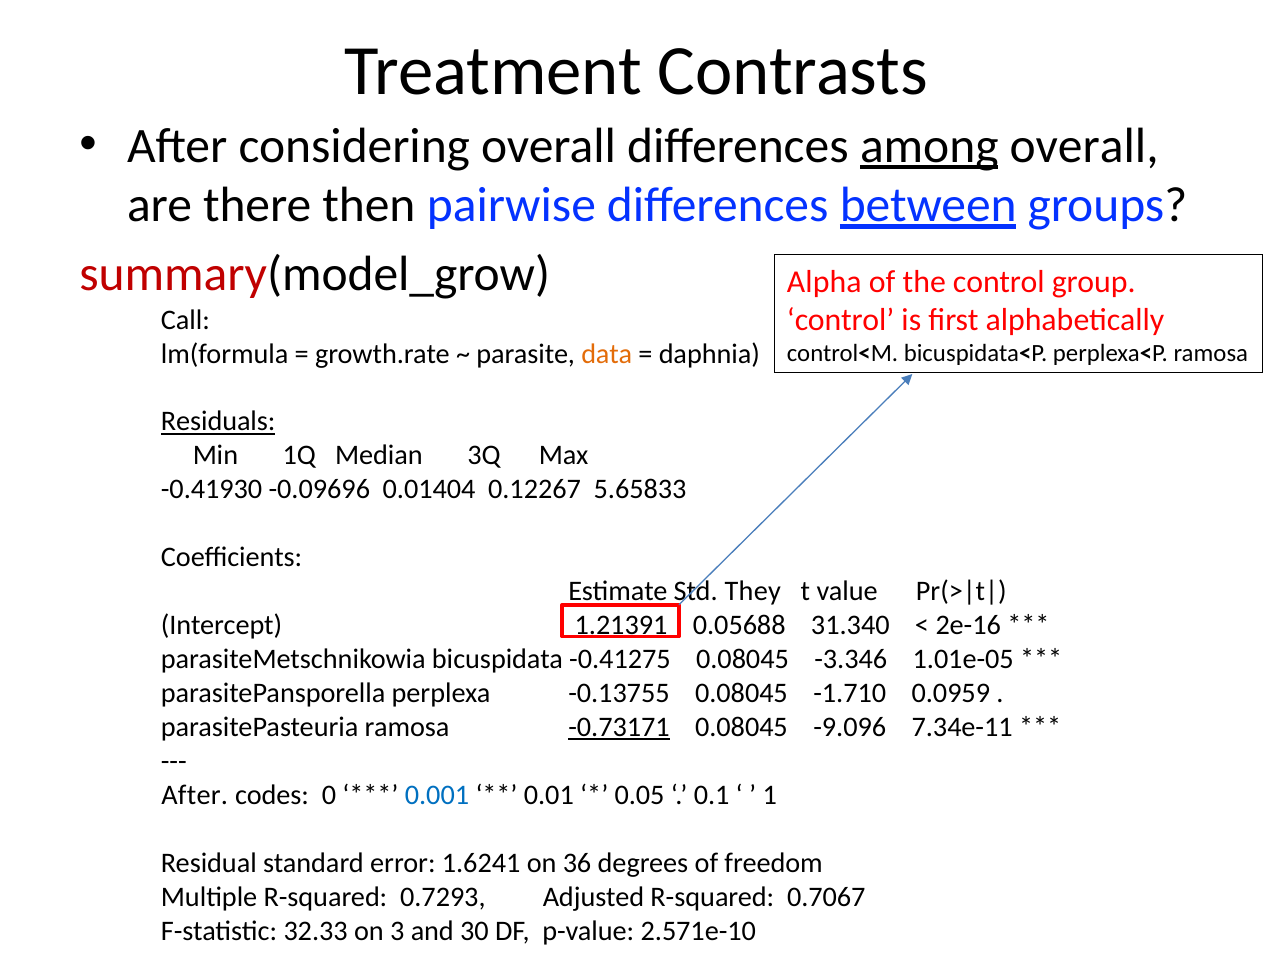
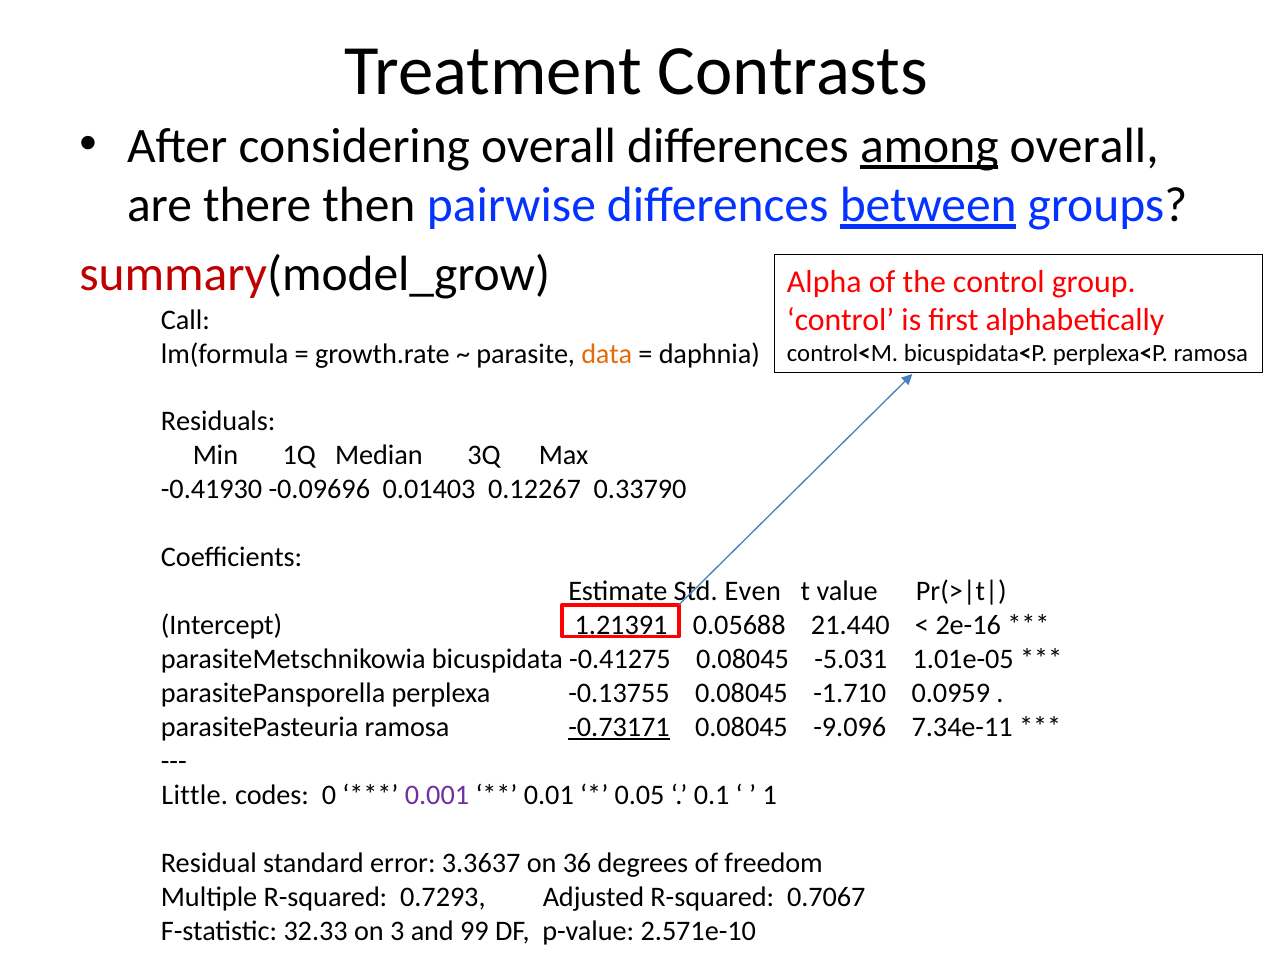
Residuals underline: present -> none (218, 421)
0.01404: 0.01404 -> 0.01403 (429, 489)
5.65833: 5.65833 -> 0.33790 (640, 489)
They: They -> Even (753, 591)
31.340: 31.340 -> 21.440 (850, 625)
-3.346: -3.346 -> -5.031 (851, 659)
After: After -> Little (195, 795)
0.001 colour: blue -> purple (437, 795)
1.6241: 1.6241 -> 3.3637 (481, 863)
30: 30 -> 99 (474, 930)
